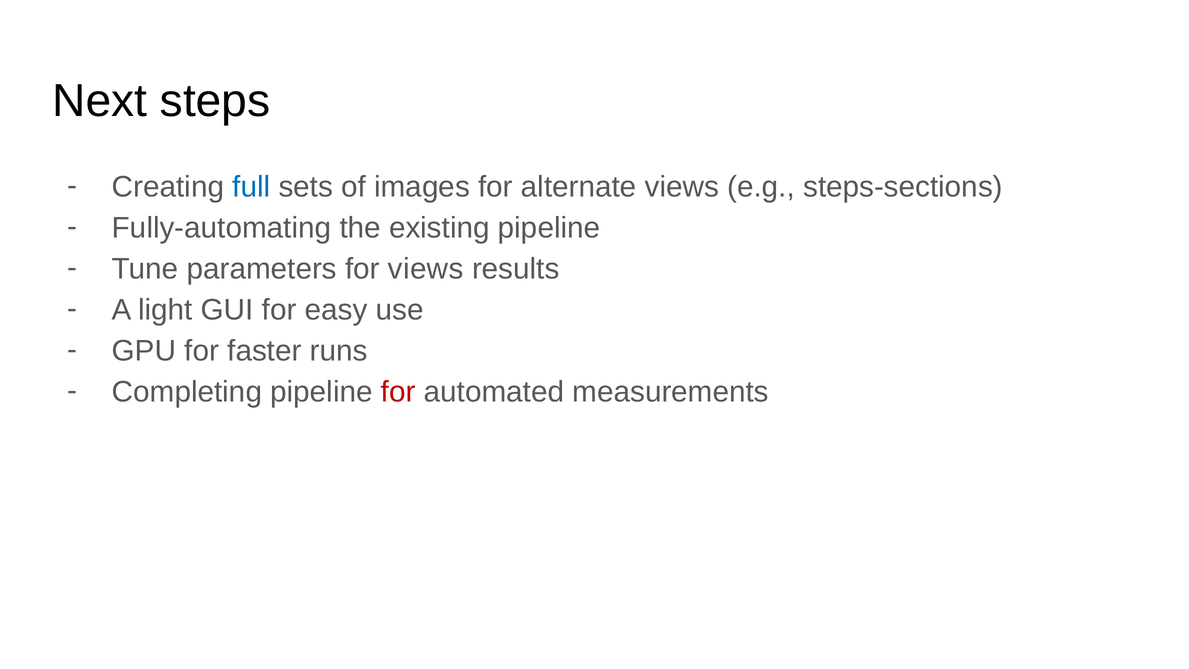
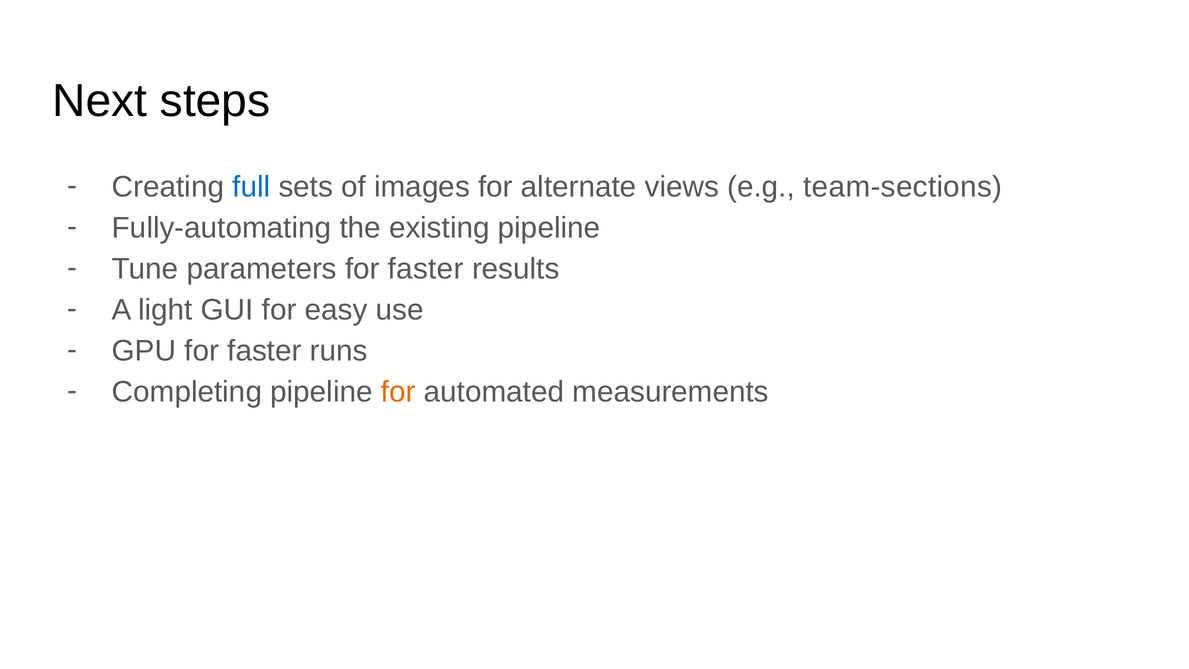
steps-sections: steps-sections -> team-sections (903, 187)
parameters for views: views -> faster (426, 269)
for colour: red -> orange (398, 392)
